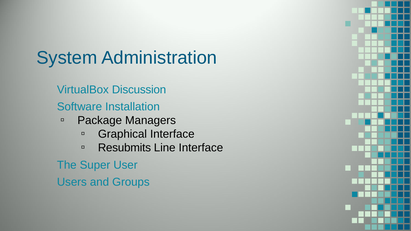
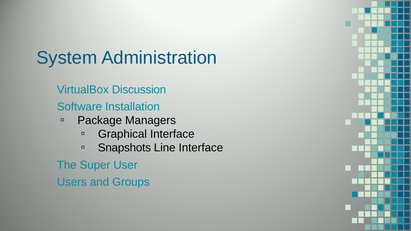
Resubmits: Resubmits -> Snapshots (124, 148)
